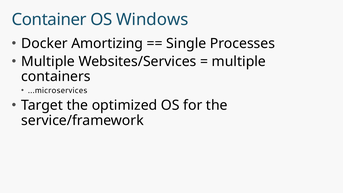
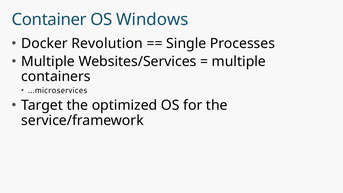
Amortizing: Amortizing -> Revolution (107, 44)
